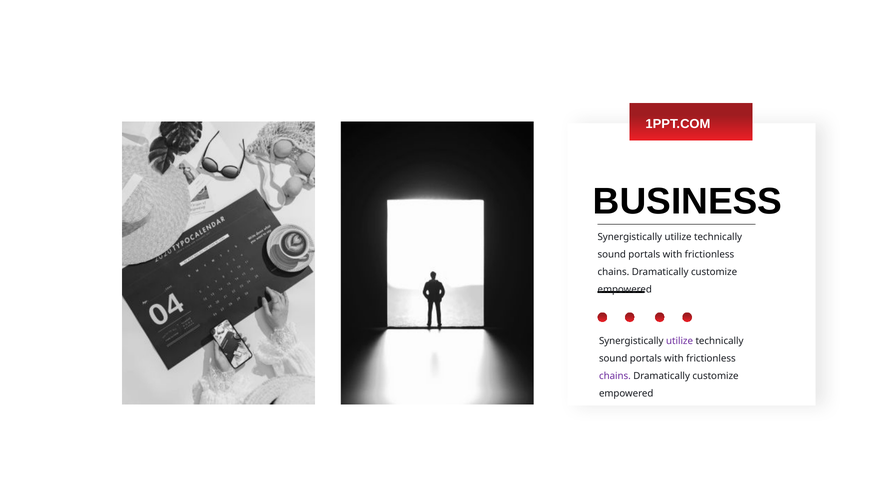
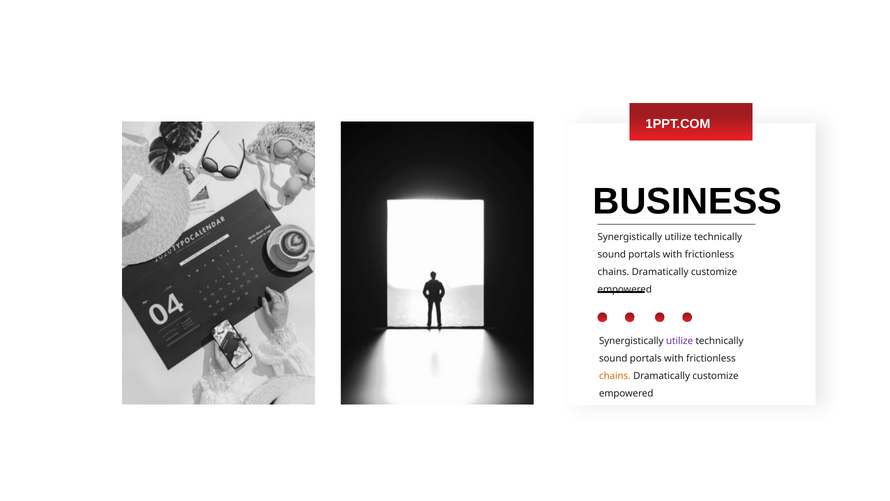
chains colour: purple -> orange (615, 376)
